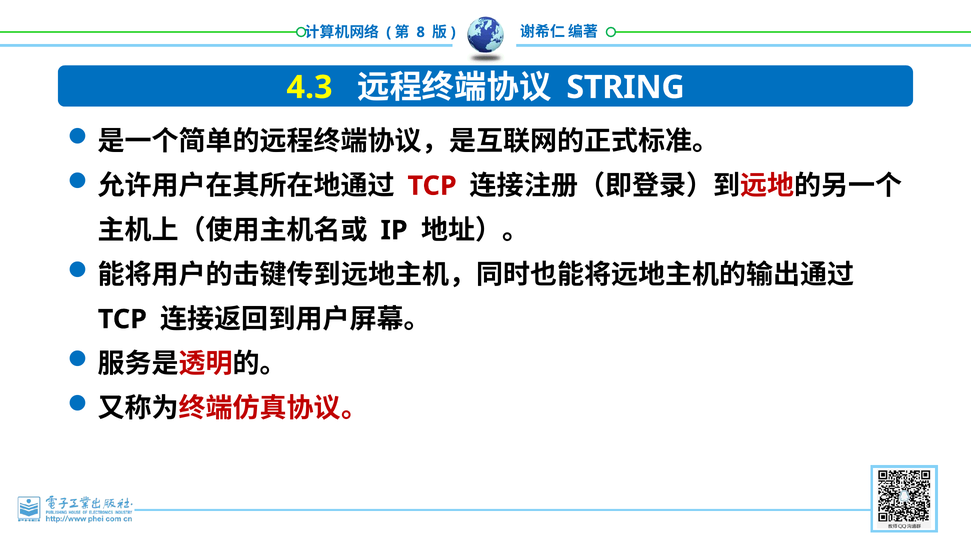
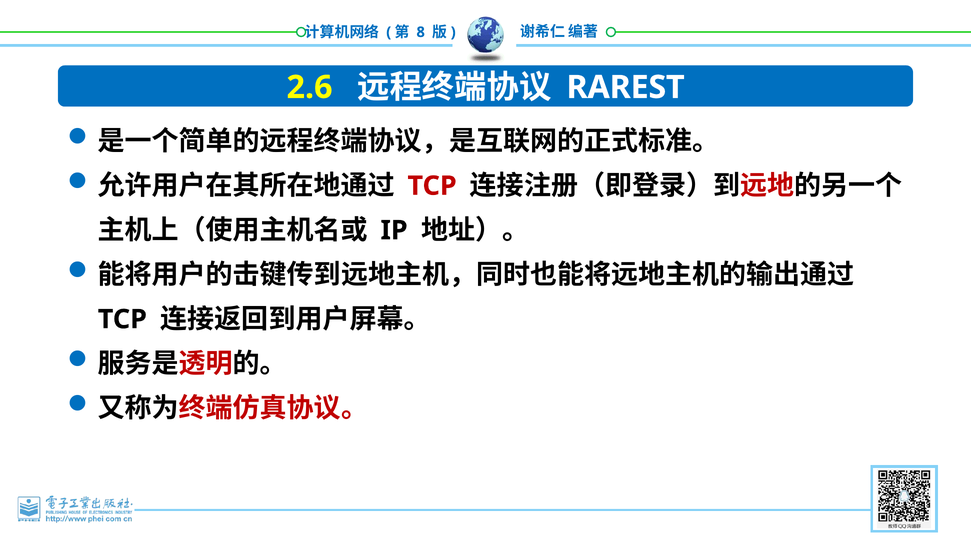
4.3: 4.3 -> 2.6 (310, 87)
STRING: STRING -> RAREST (626, 87)
